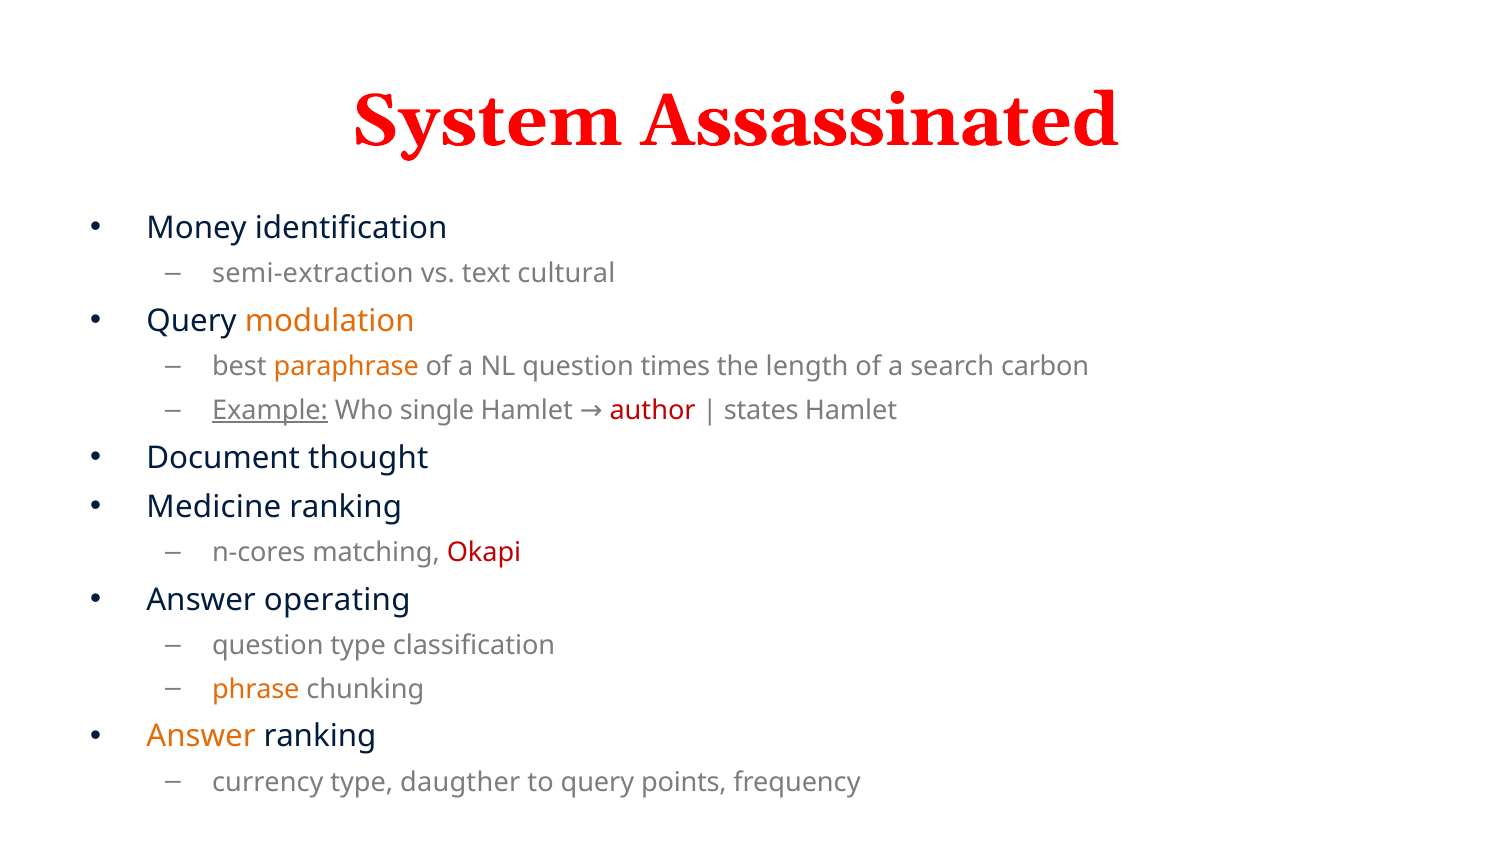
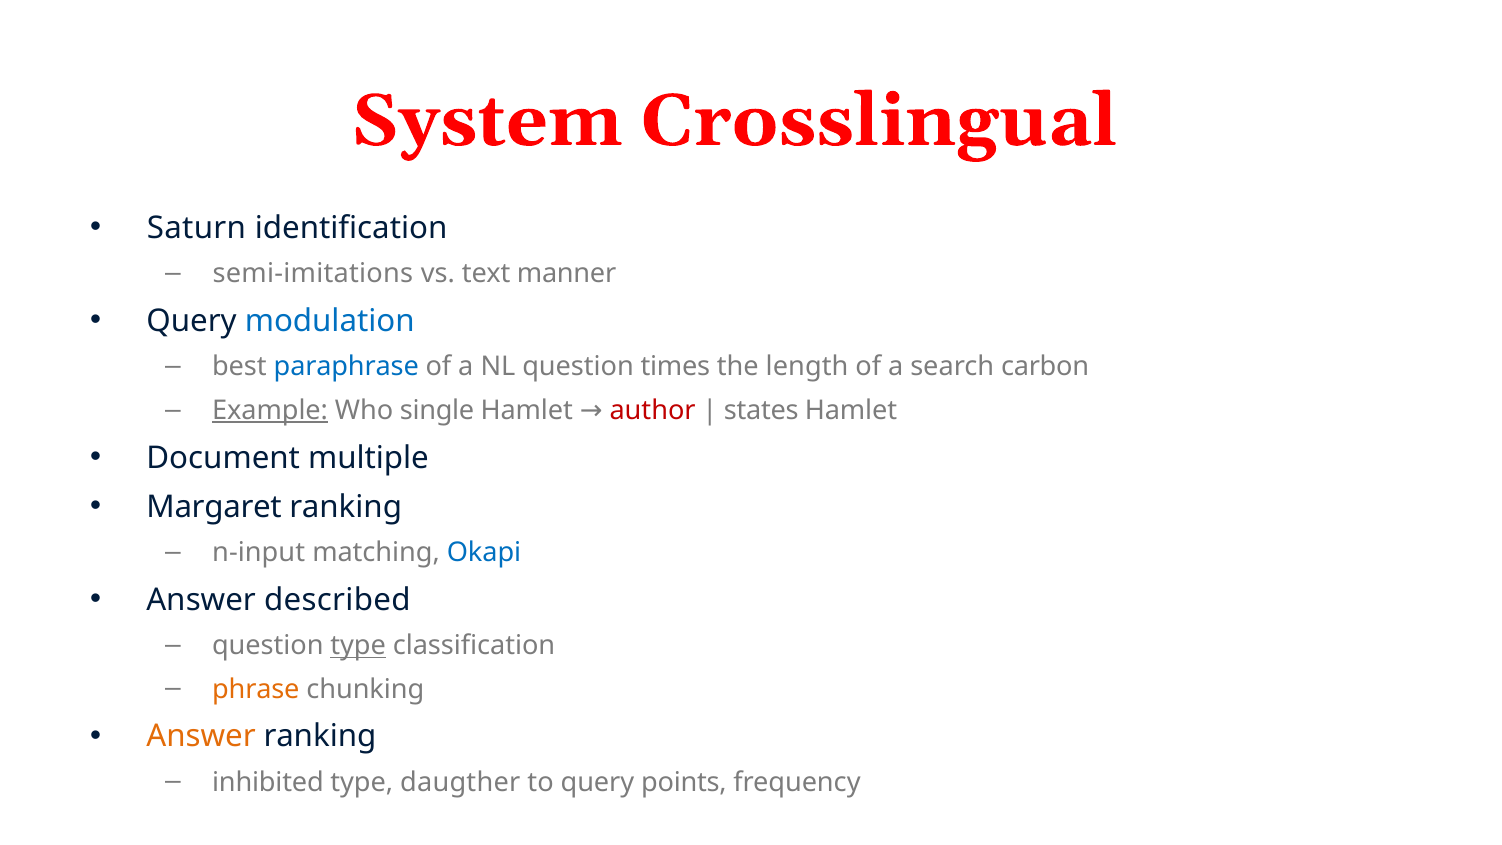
Assassinated: Assassinated -> Crosslingual (879, 121)
Money: Money -> Saturn (196, 228)
semi-extraction: semi-extraction -> semi-imitations (313, 274)
cultural: cultural -> manner (567, 274)
modulation colour: orange -> blue (330, 321)
paraphrase colour: orange -> blue (346, 367)
thought: thought -> multiple (368, 458)
Medicine: Medicine -> Margaret (214, 507)
n-cores: n-cores -> n-input (259, 553)
Okapi colour: red -> blue (484, 553)
operating: operating -> described (337, 600)
type underline: none -> present (358, 646)
currency: currency -> inhibited (268, 782)
